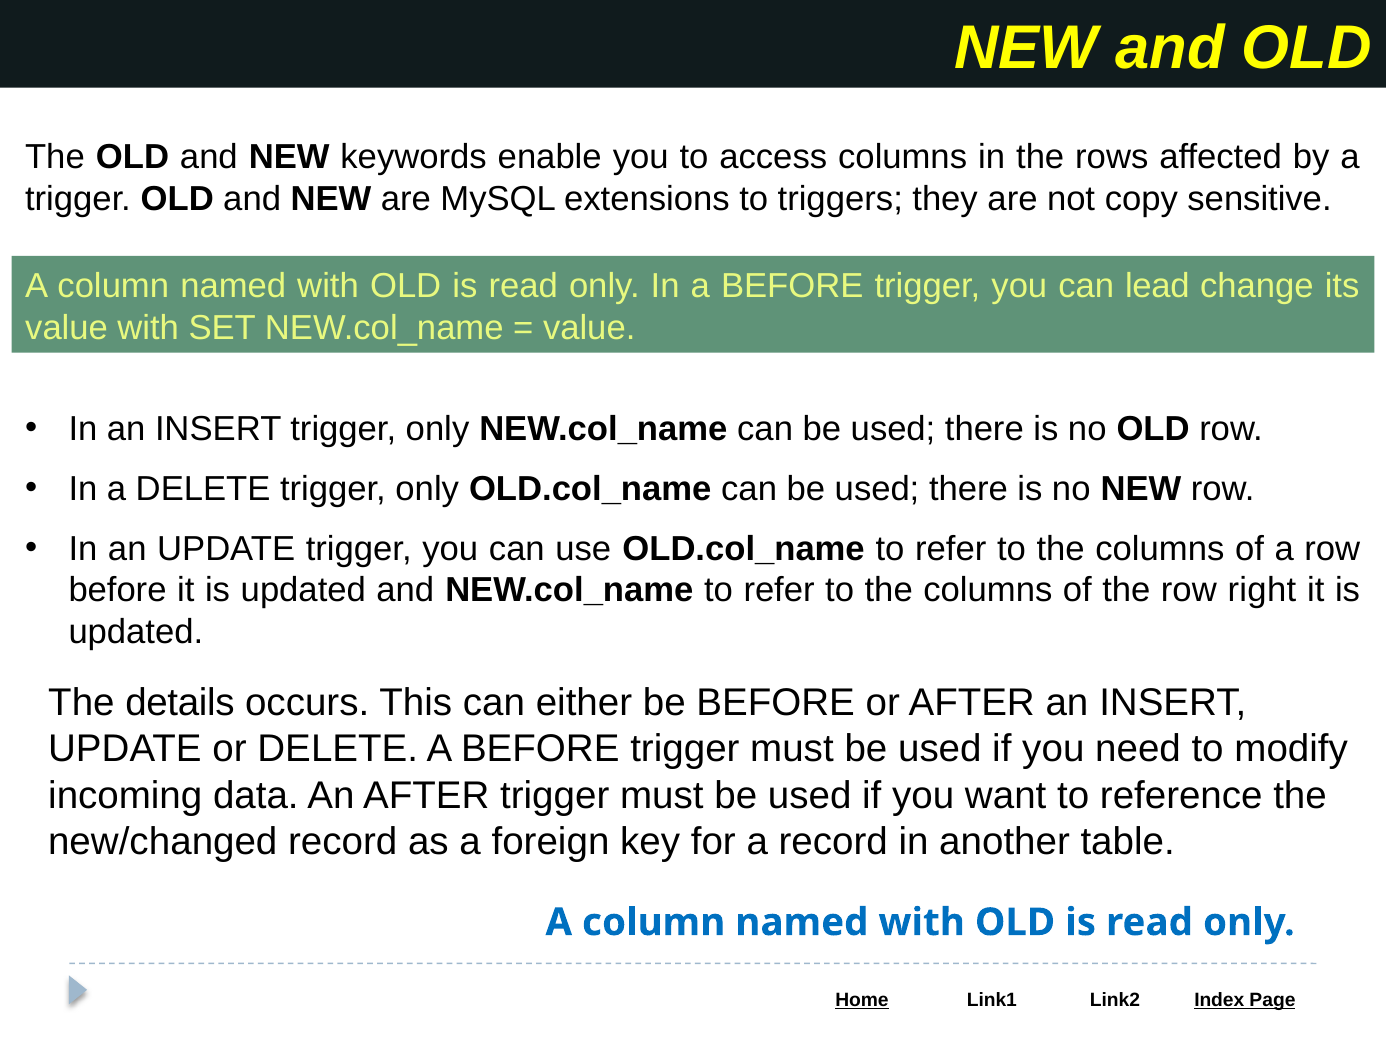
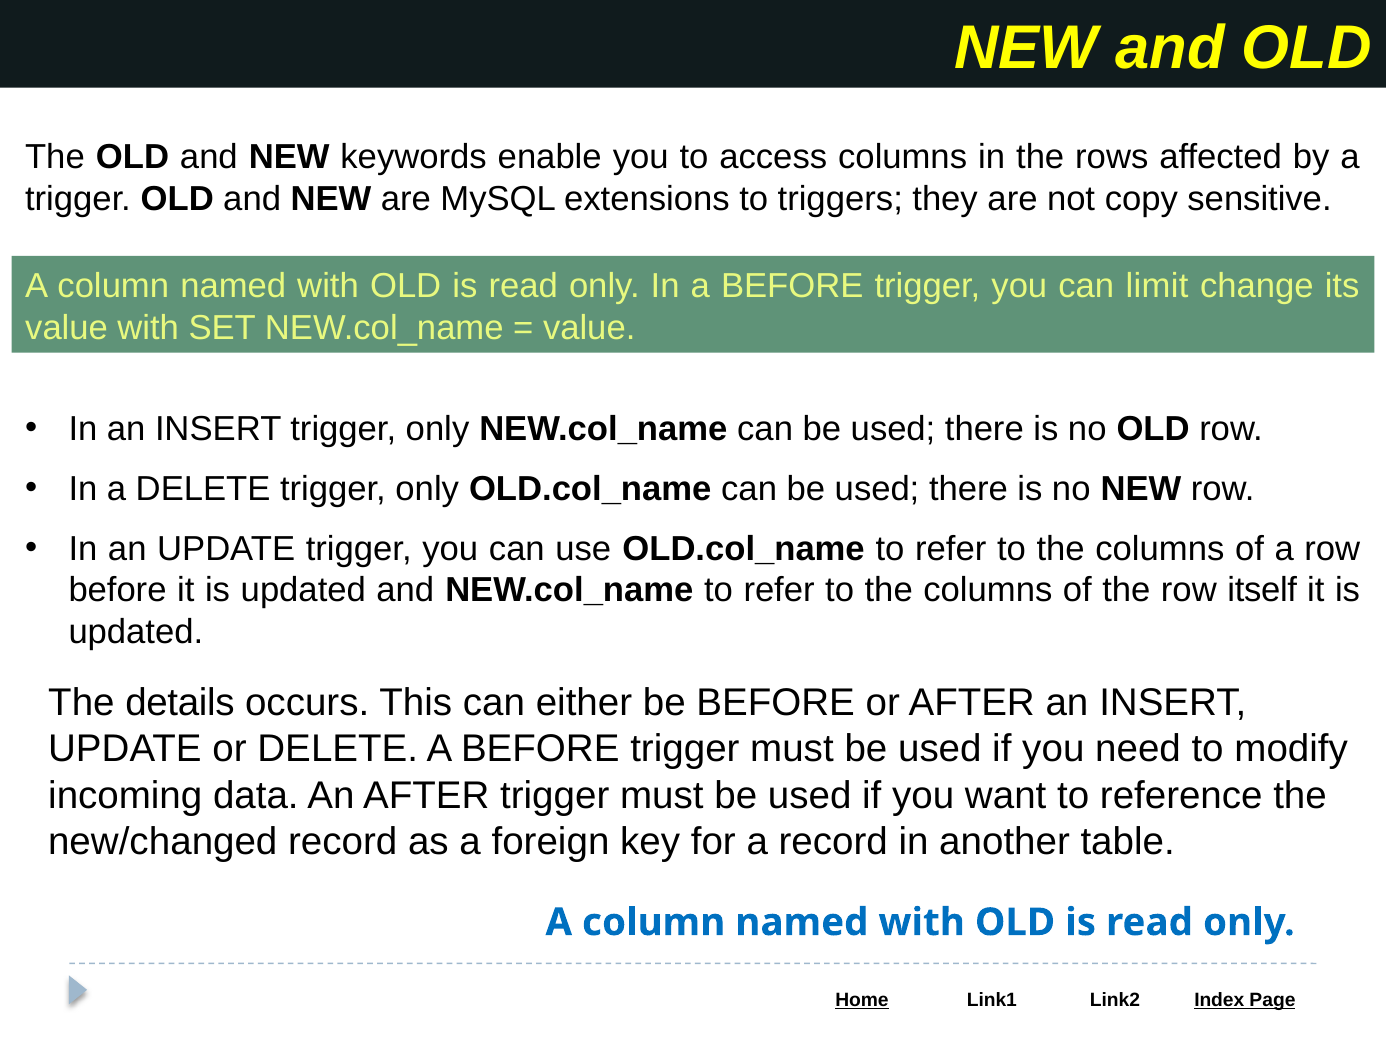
lead: lead -> limit (1157, 286)
right: right -> itself (1262, 590)
